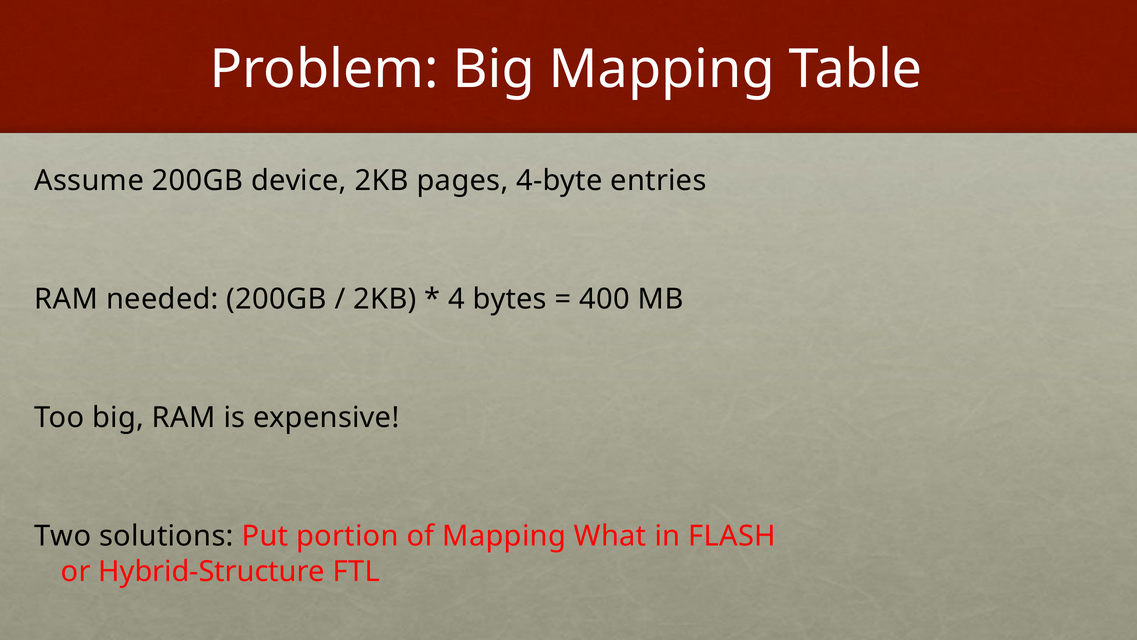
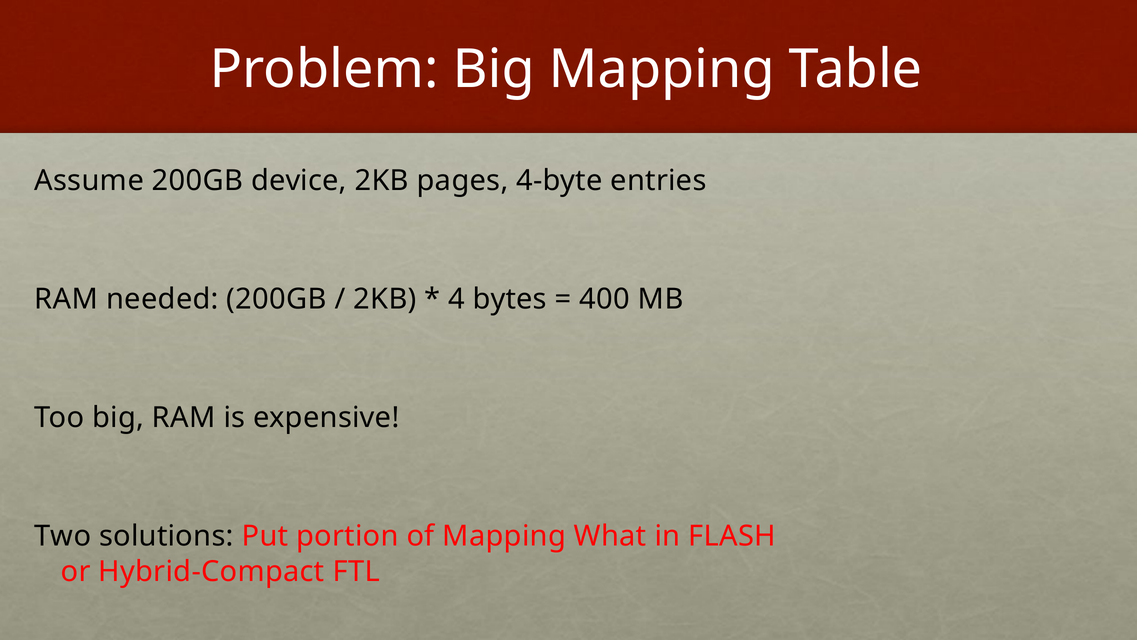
Hybrid-Structure: Hybrid-Structure -> Hybrid-Compact (211, 571)
